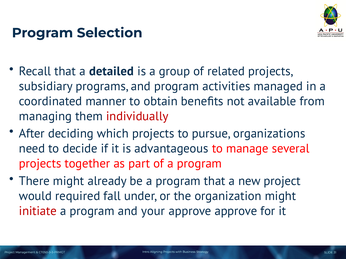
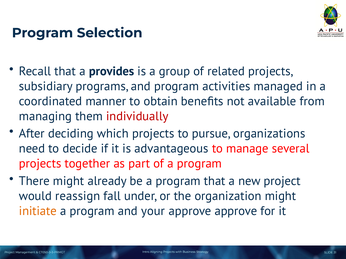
detailed: detailed -> provides (111, 71)
required: required -> reassign (78, 196)
initiate colour: red -> orange (38, 211)
